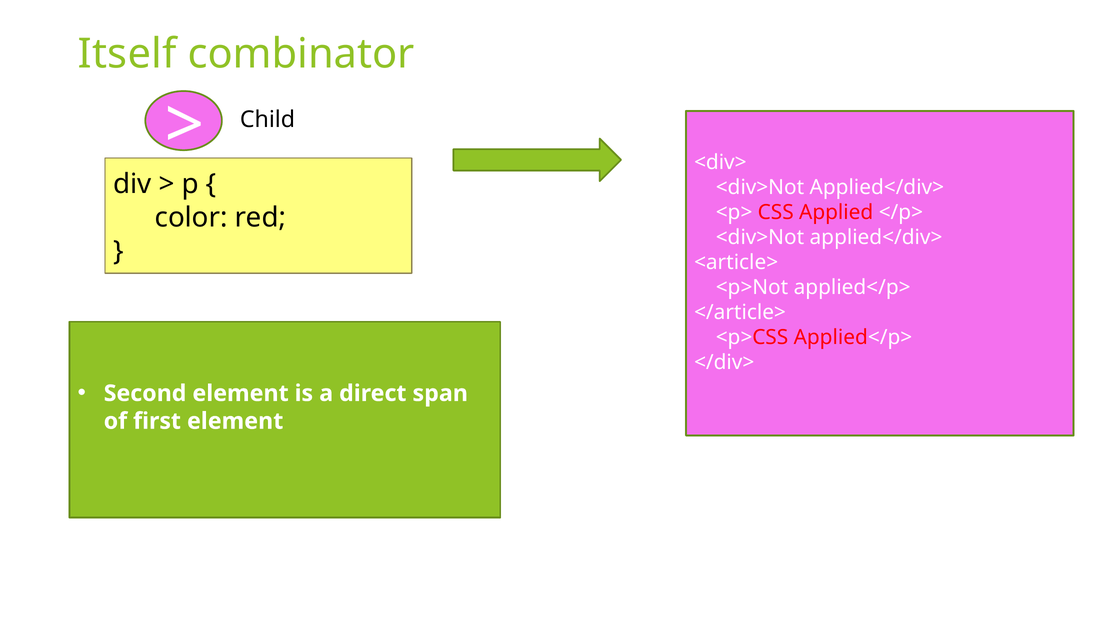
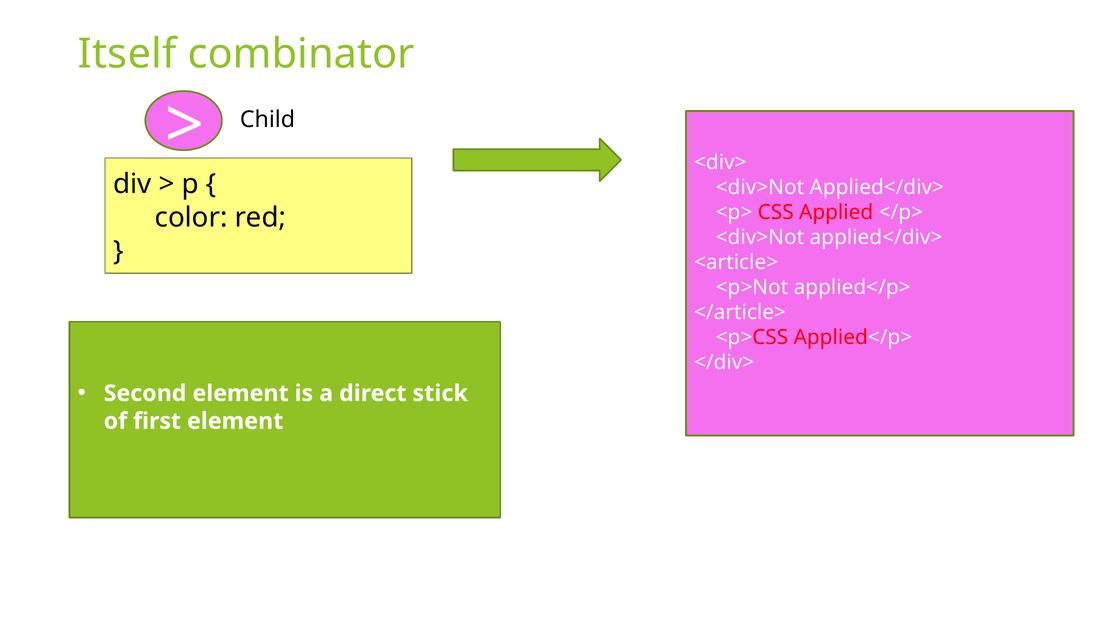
span: span -> stick (440, 393)
